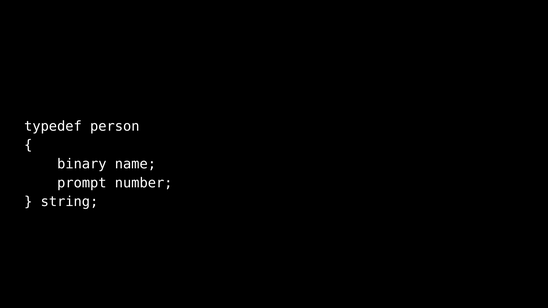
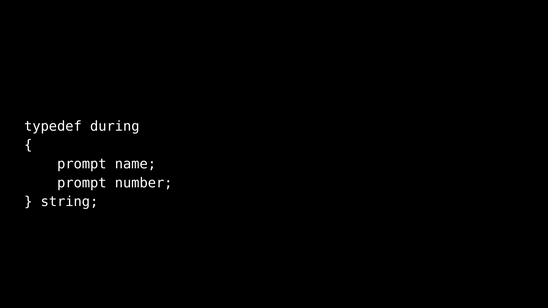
person: person -> during (115, 126)
binary: binary -> prompt (82, 164)
